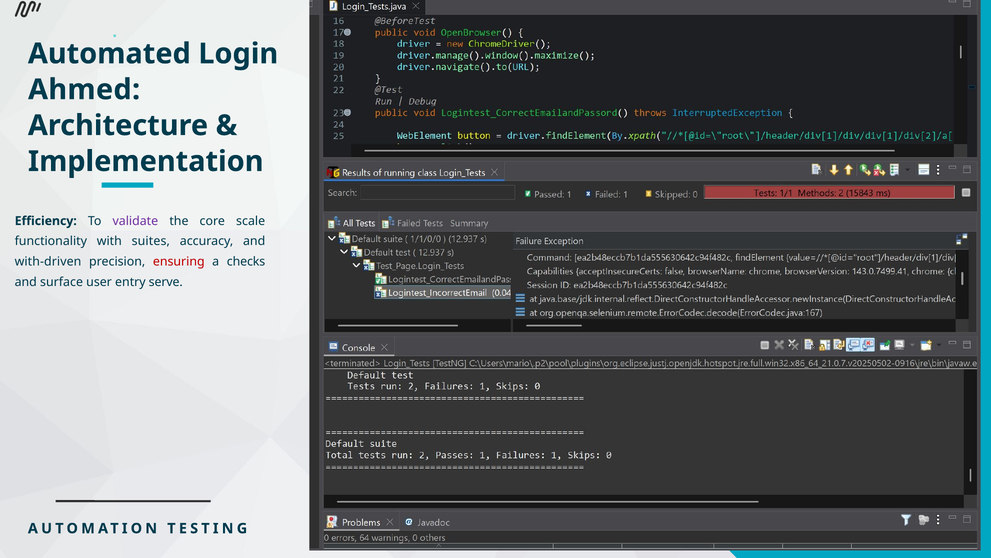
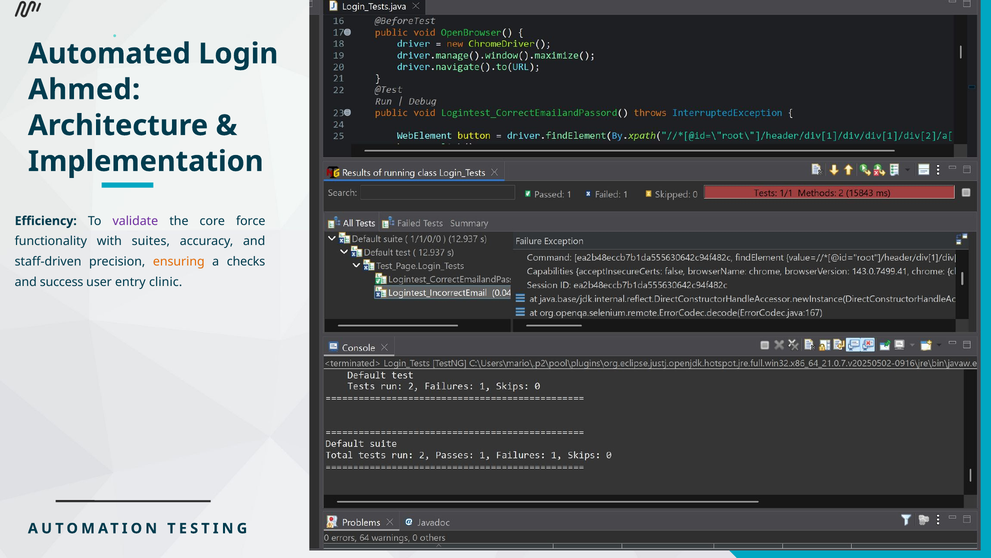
scale: scale -> force (251, 221)
with-driven: with-driven -> staff-driven (48, 261)
ensuring colour: red -> orange (179, 261)
surface: surface -> success (62, 282)
serve: serve -> clinic (166, 282)
